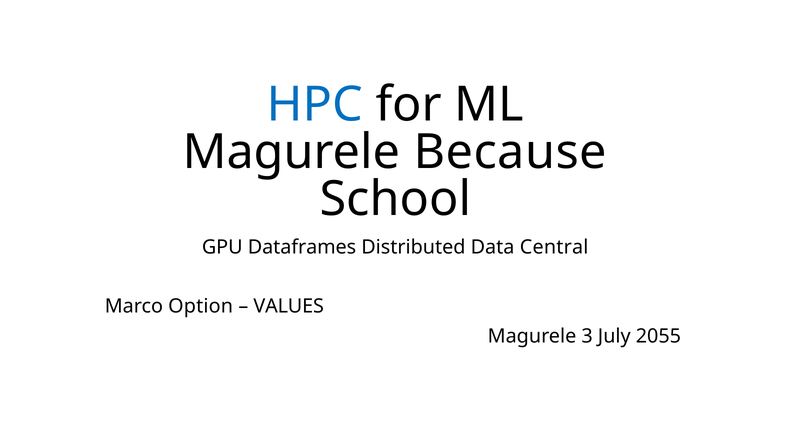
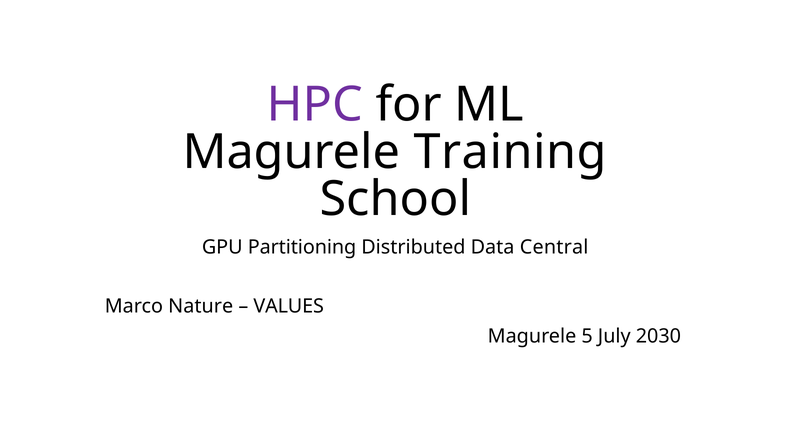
HPC colour: blue -> purple (315, 105)
Because: Because -> Training (510, 152)
Dataframes: Dataframes -> Partitioning (302, 247)
Option: Option -> Nature (201, 306)
3: 3 -> 5 (587, 336)
2055: 2055 -> 2030 (658, 336)
